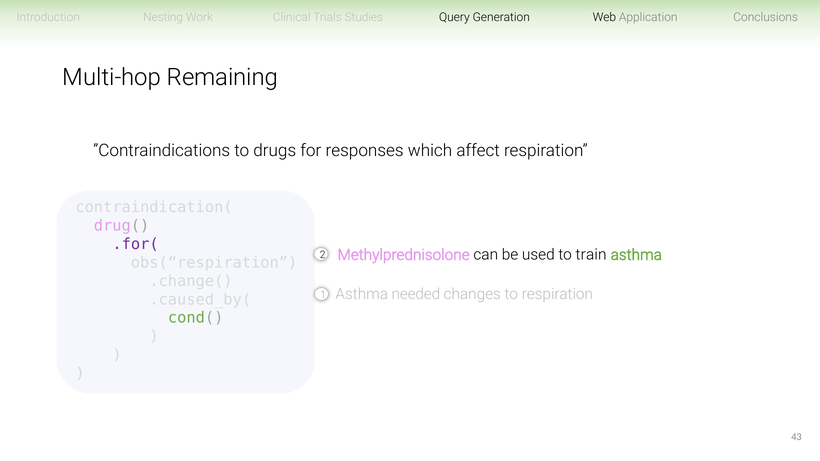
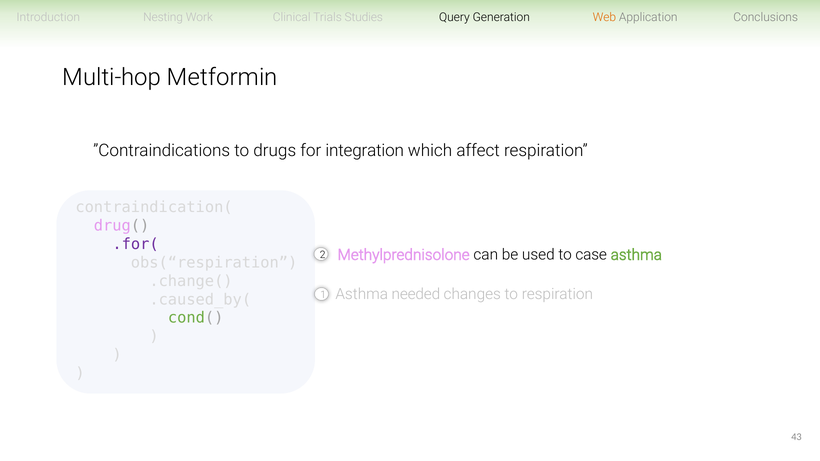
Web colour: black -> orange (604, 17)
Remaining: Remaining -> Metformin (222, 77)
responses: responses -> integration (365, 151)
train: train -> case (591, 255)
